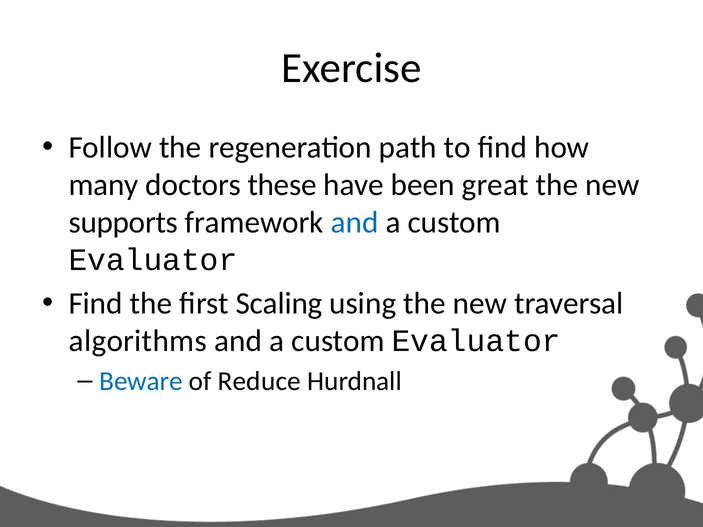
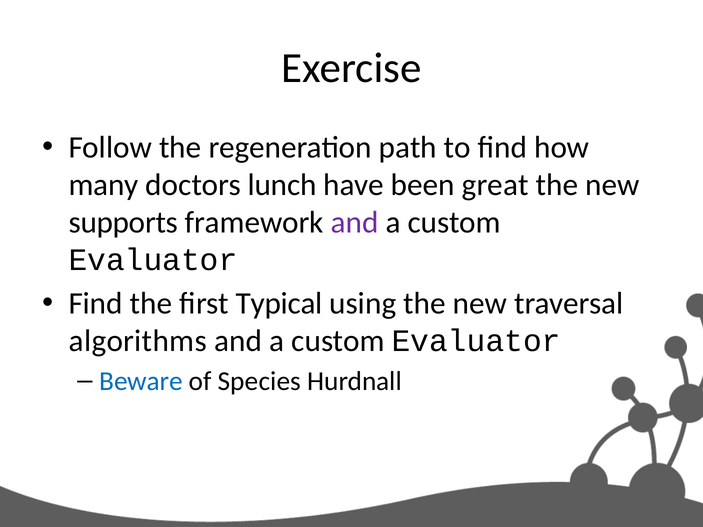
these: these -> lunch (282, 185)
and colour: blue -> purple (355, 222)
Scaling: Scaling -> Typical (279, 304)
Reduce: Reduce -> Species (259, 382)
